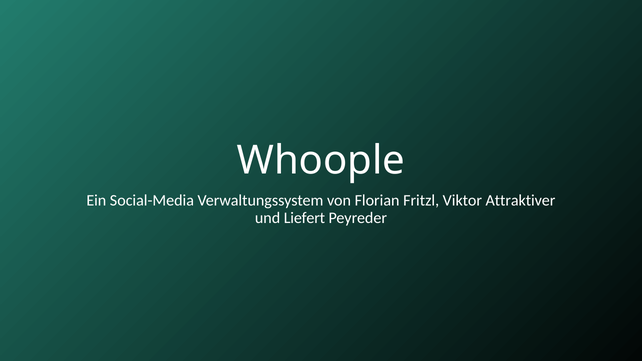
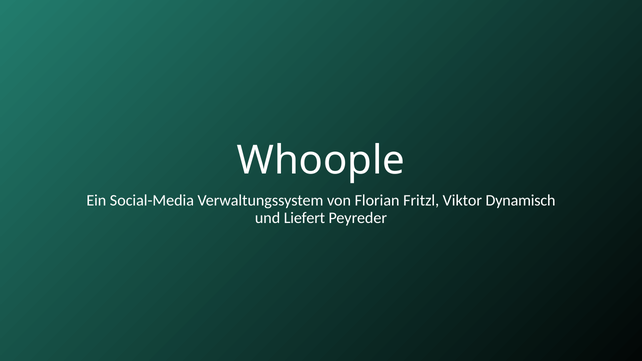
Attraktiver: Attraktiver -> Dynamisch (521, 201)
